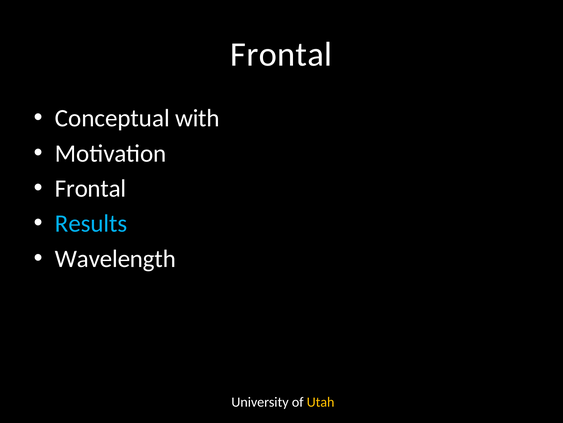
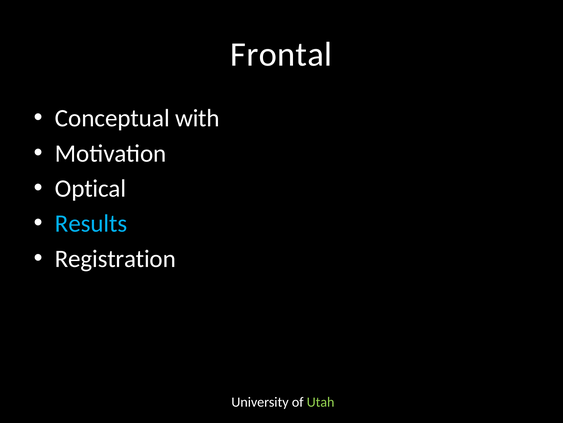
Frontal: Frontal -> Optical (91, 188)
Wavelength: Wavelength -> Registration (115, 258)
Utah colour: yellow -> light green (321, 402)
